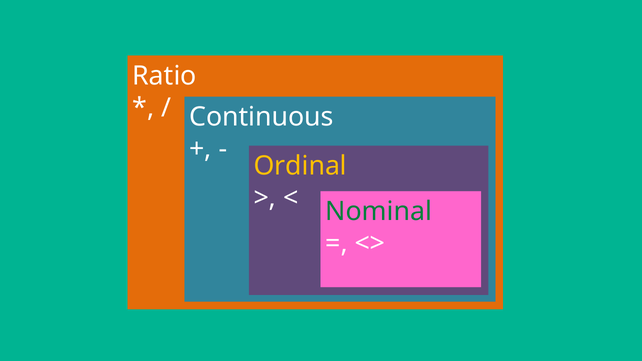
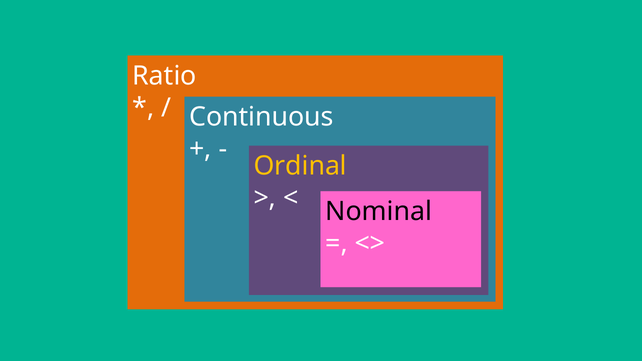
Nominal colour: green -> black (379, 212)
